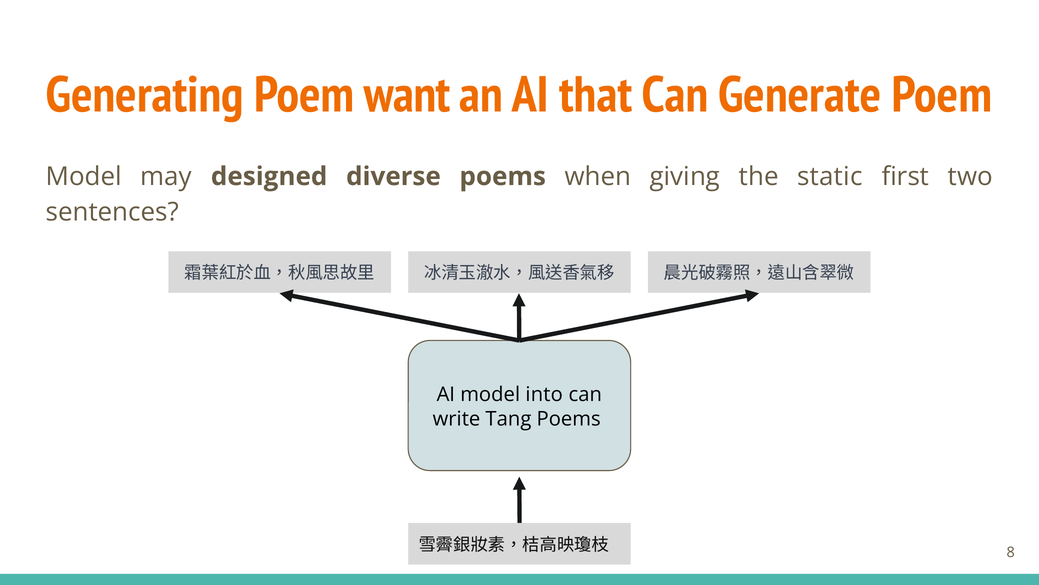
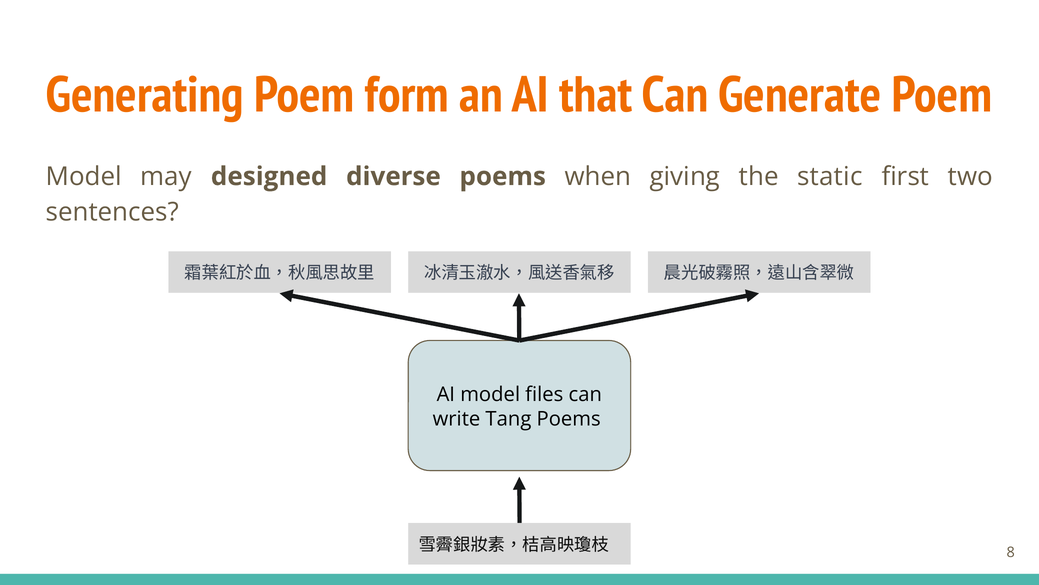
want: want -> form (407, 95)
into: into -> files (544, 394)
